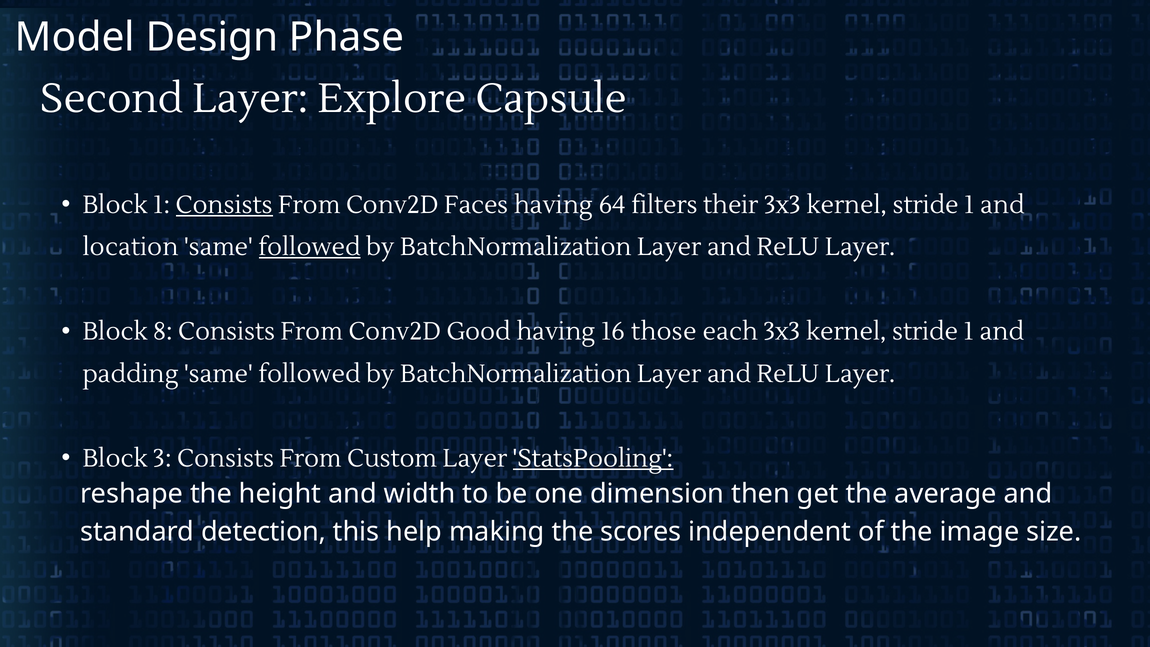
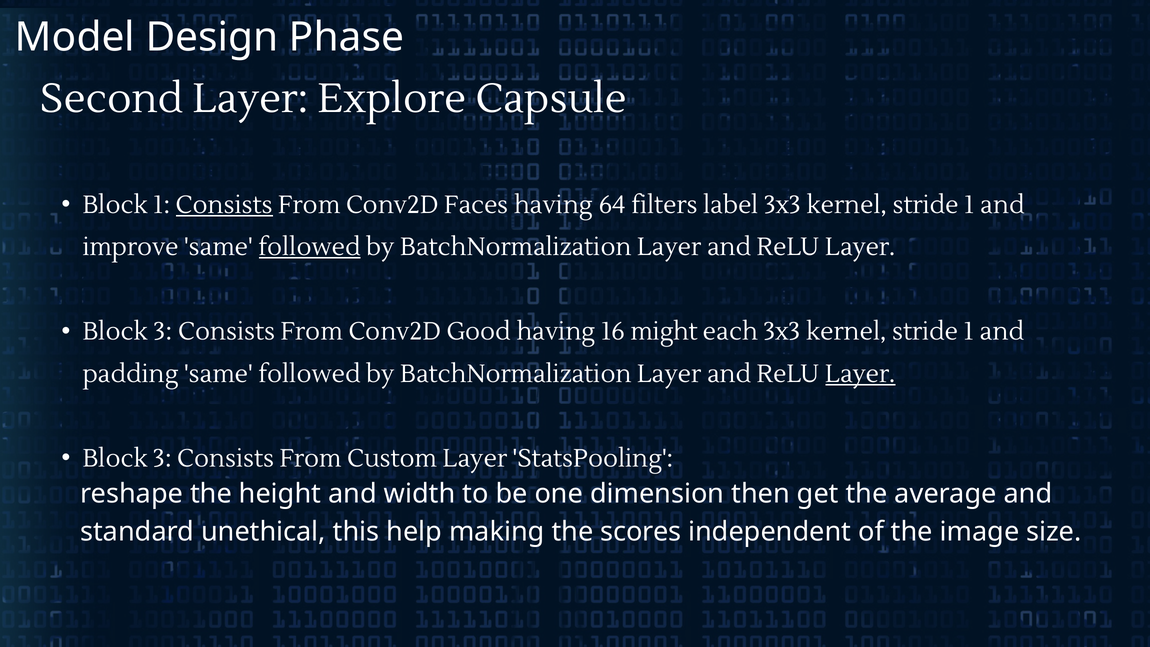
their: their -> label (731, 205)
location: location -> improve (131, 247)
8: 8 -> 3 (163, 332)
those: those -> might (664, 332)
Layer underline: none -> present (860, 374)
StatsPooling underline: present -> none (593, 458)
detection: detection -> unethical (263, 532)
